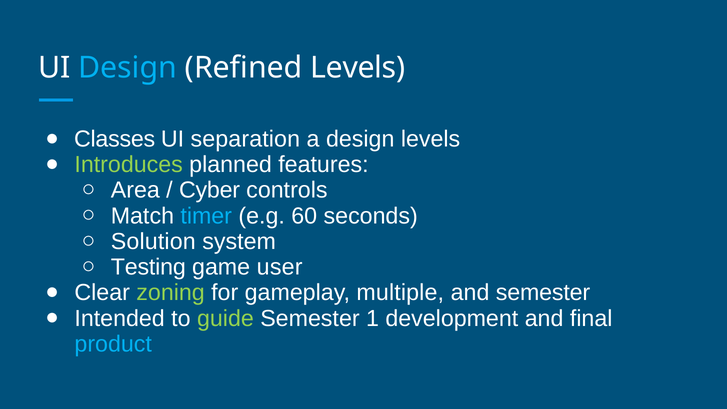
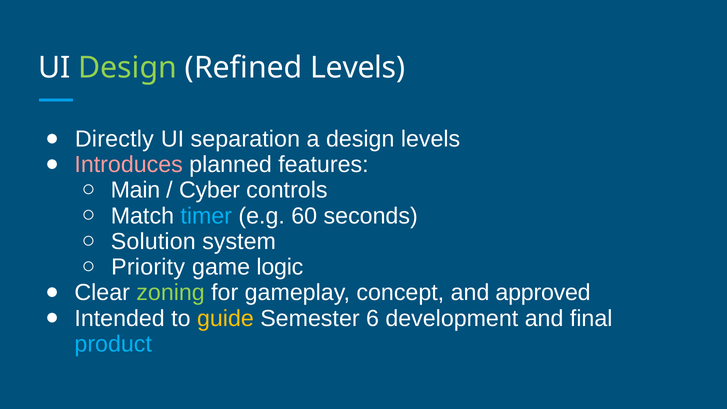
Design colour: light blue -> light green (128, 68)
Classes: Classes -> Directly (114, 139)
Introduces colour: light green -> pink (129, 165)
Area: Area -> Main (135, 190)
Testing: Testing -> Priority (148, 267)
user: user -> logic (280, 267)
multiple: multiple -> concept (400, 293)
and semester: semester -> approved (543, 293)
guide colour: light green -> yellow (225, 318)
1: 1 -> 6 (373, 318)
